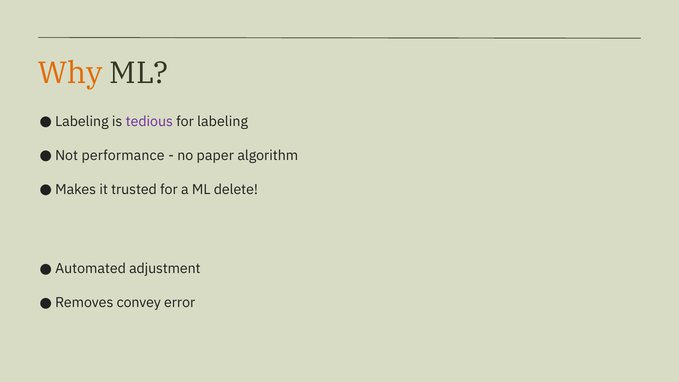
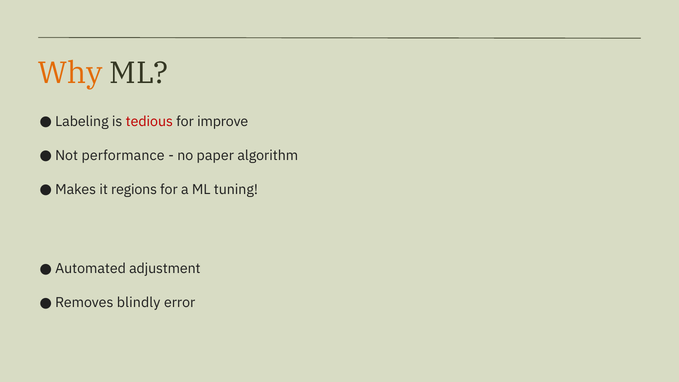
tedious colour: purple -> red (149, 122)
labeling: labeling -> improve (223, 122)
trusted: trusted -> regions (134, 190)
delete: delete -> tuning (236, 190)
convey: convey -> blindly (139, 303)
